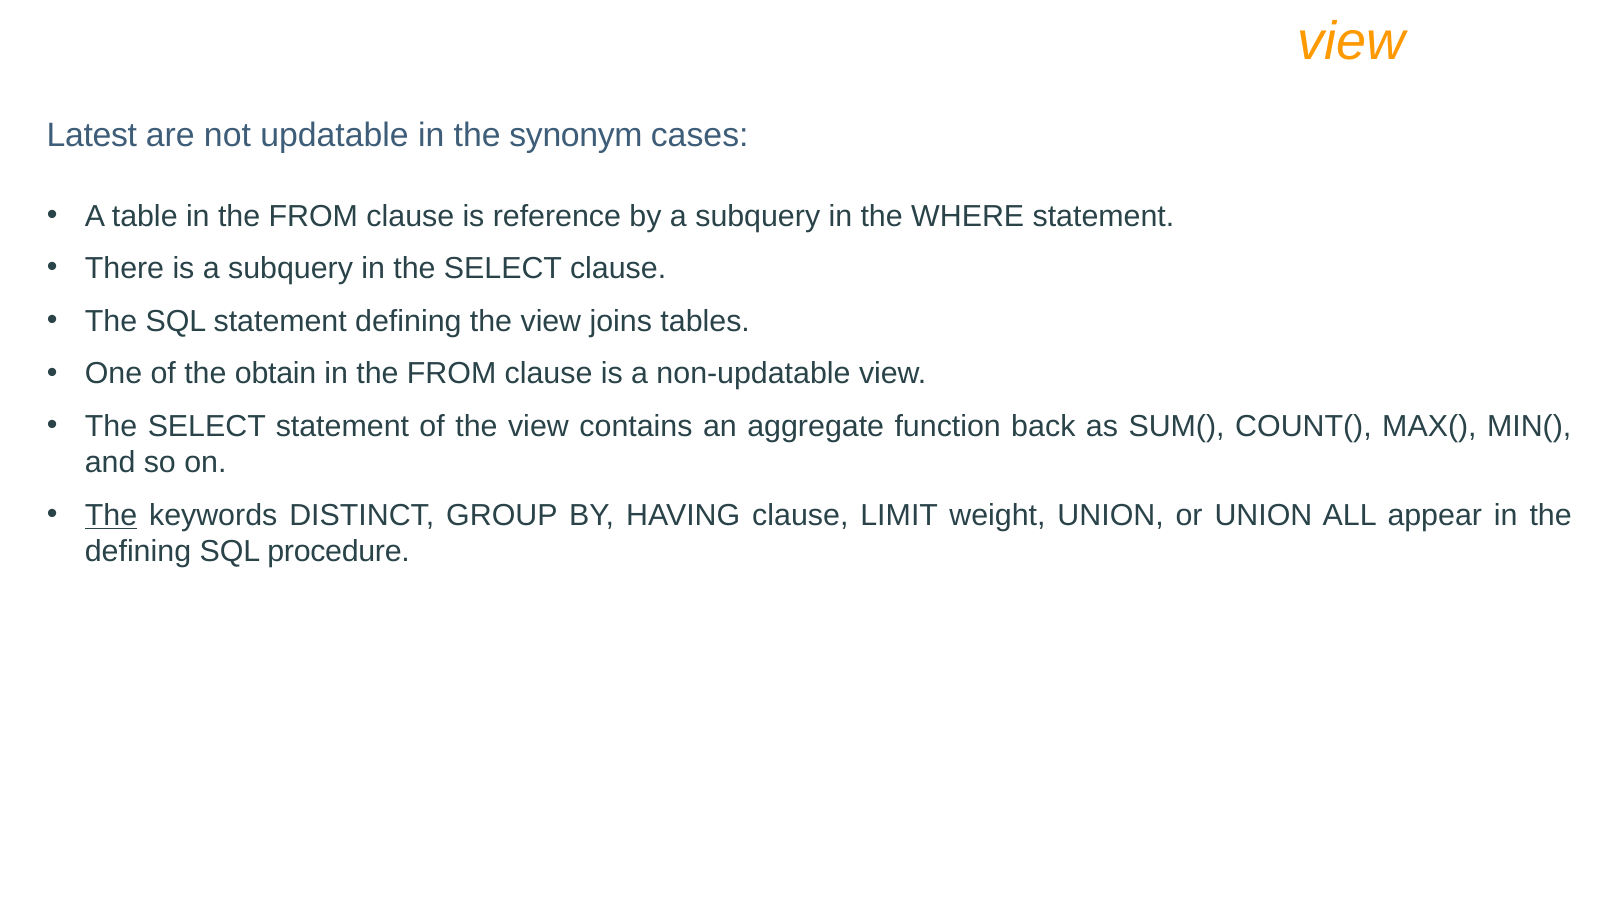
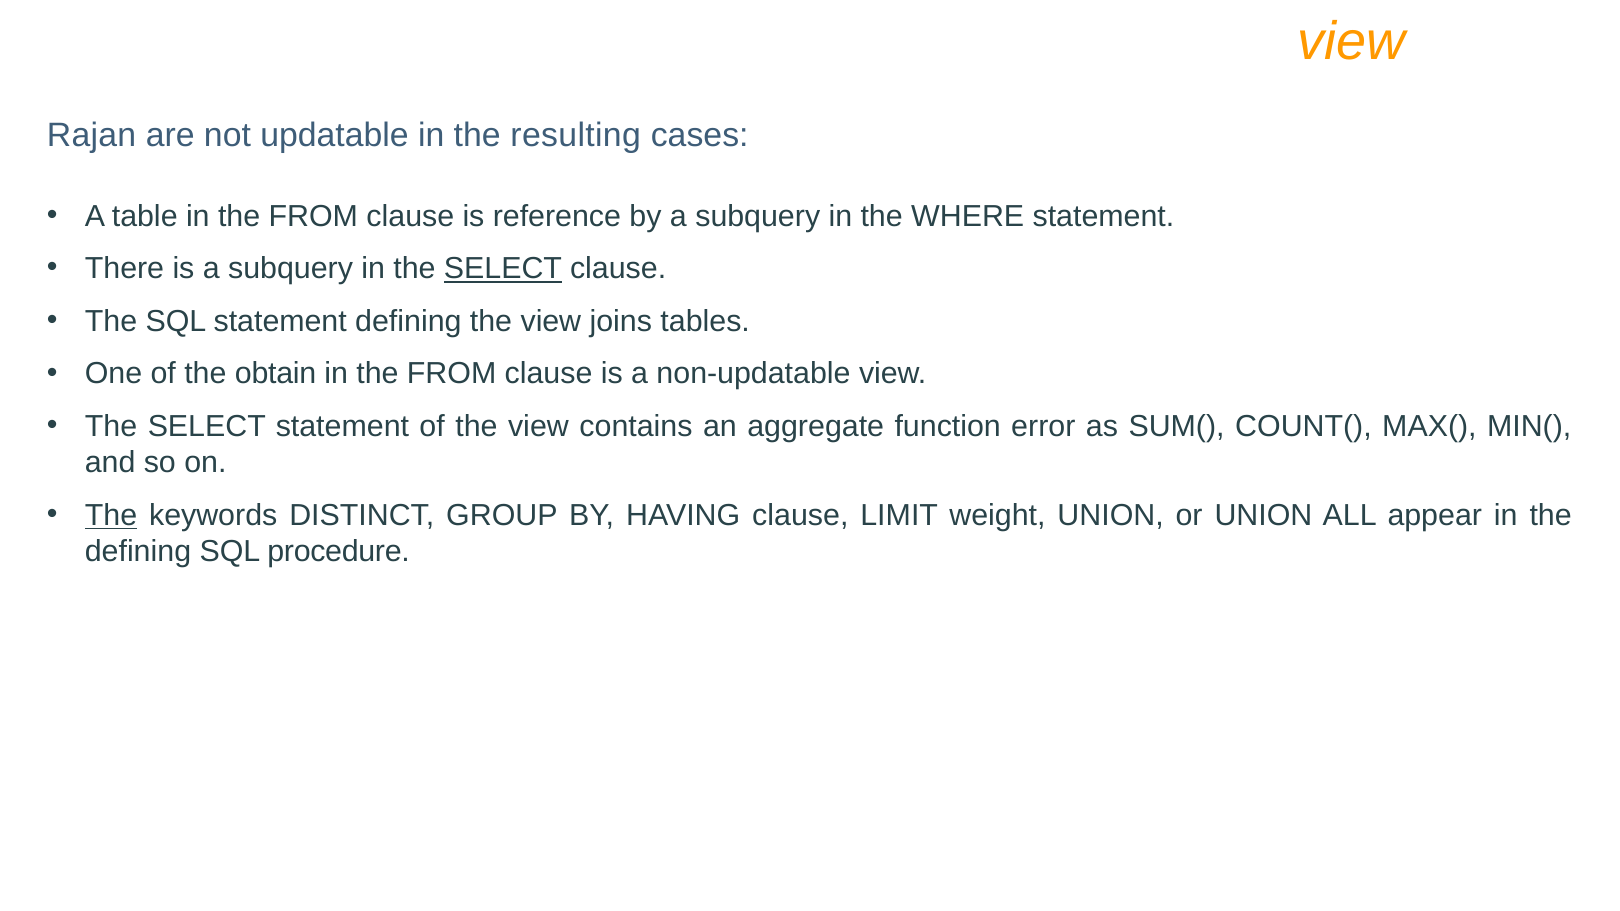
Latest: Latest -> Rajan (92, 136)
synonym: synonym -> resulting (576, 136)
SELECT underline: none -> present (503, 269)
back: back -> error (1043, 427)
